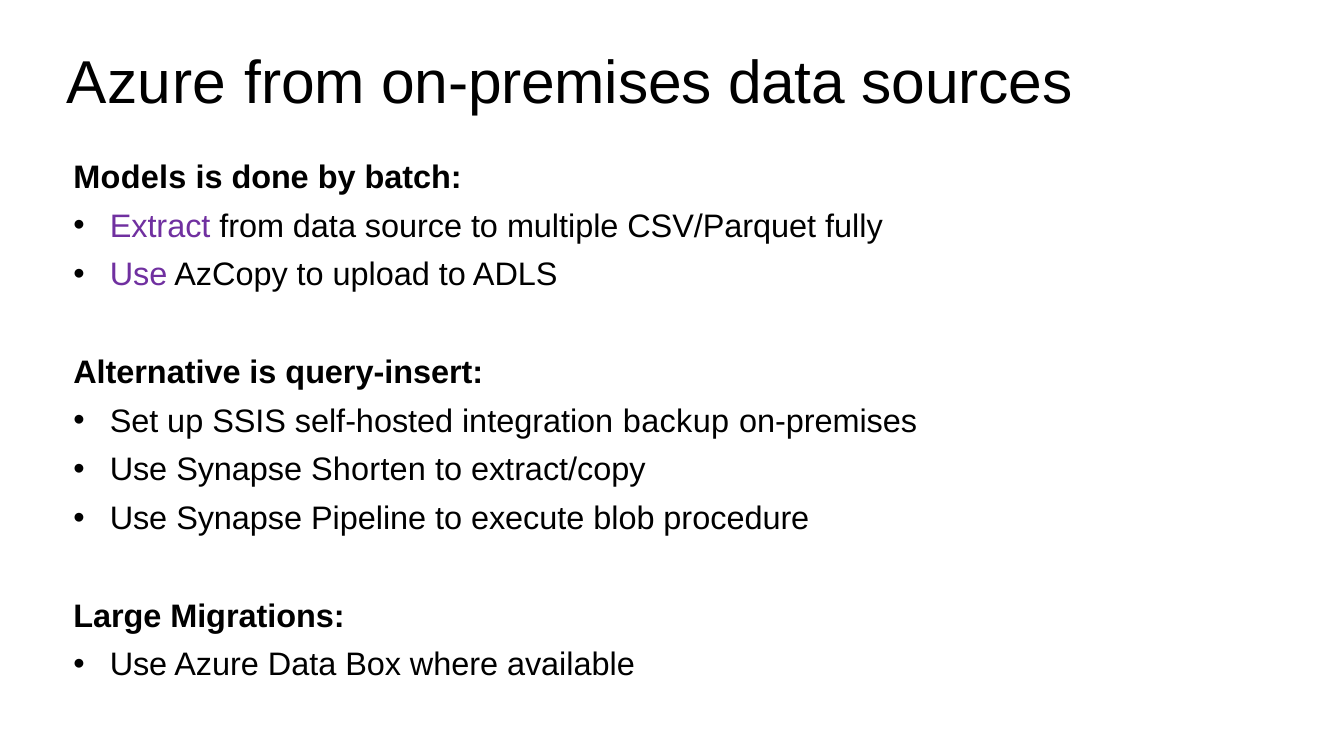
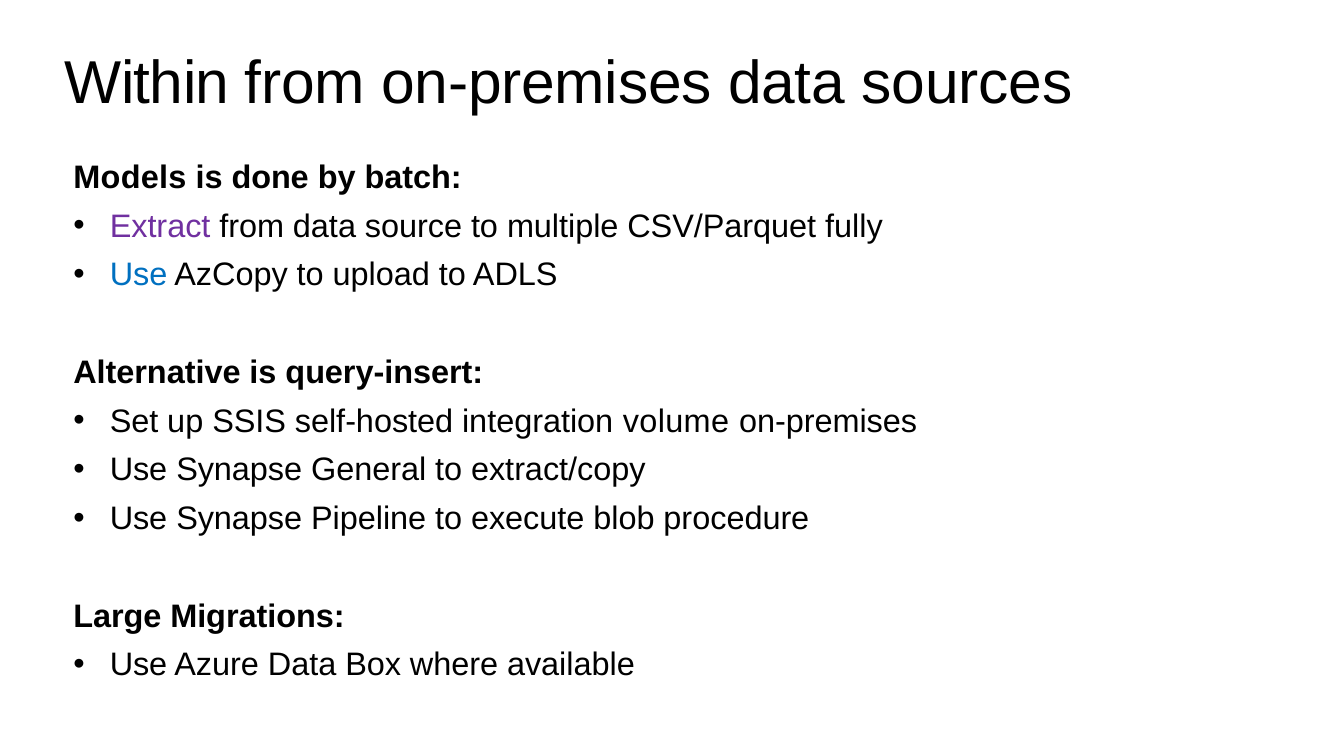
Azure: Azure -> Within (147, 83)
Use colour: purple -> blue (139, 275)
backup: backup -> volume (676, 421)
Shorten: Shorten -> General (369, 470)
